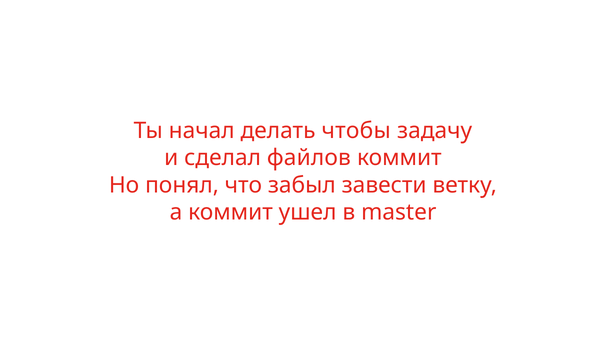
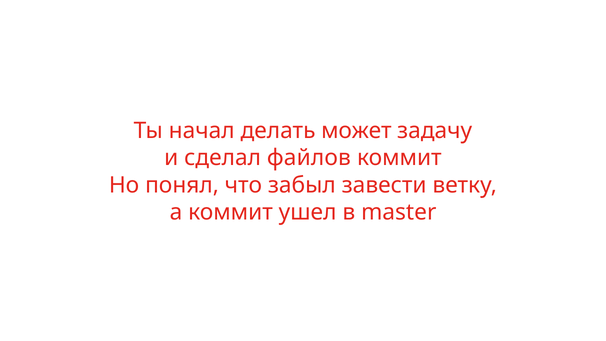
чтобы: чтобы -> может (356, 130)
